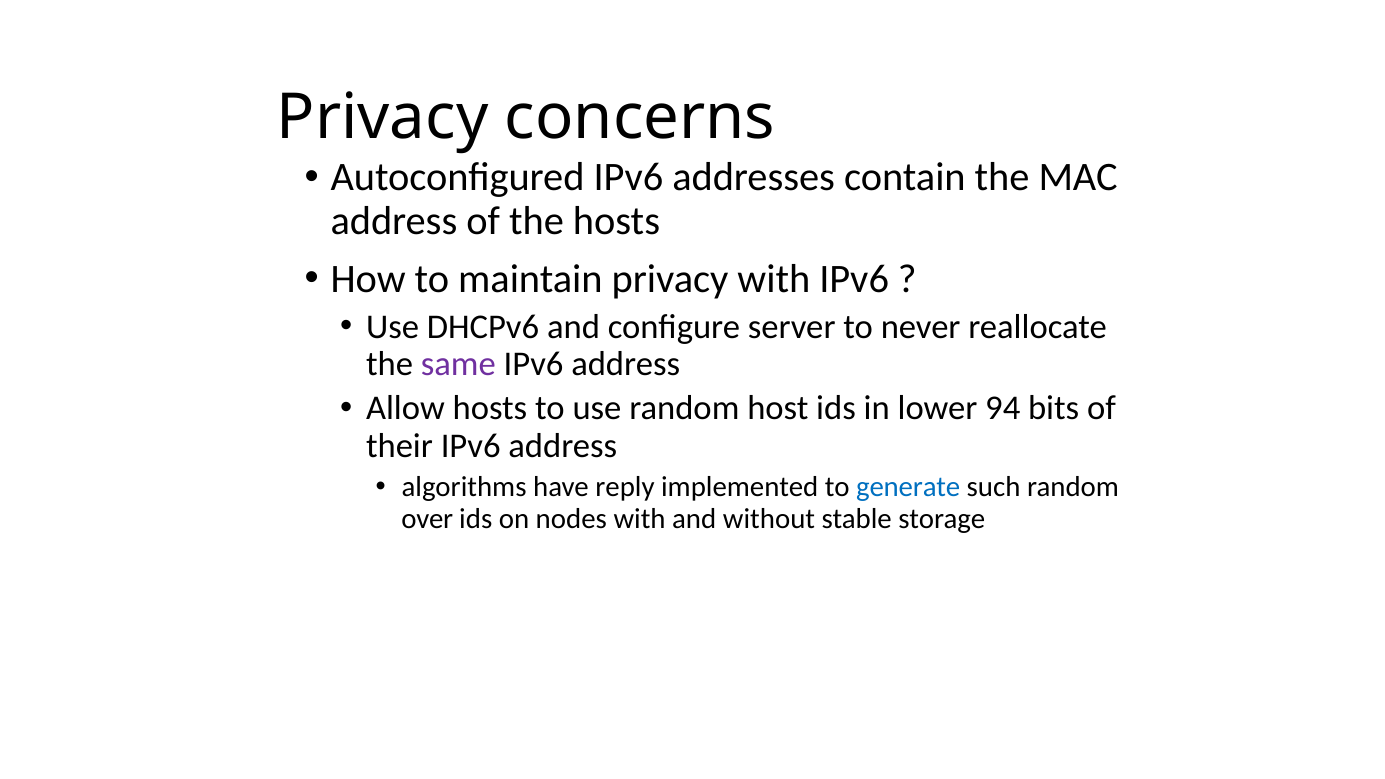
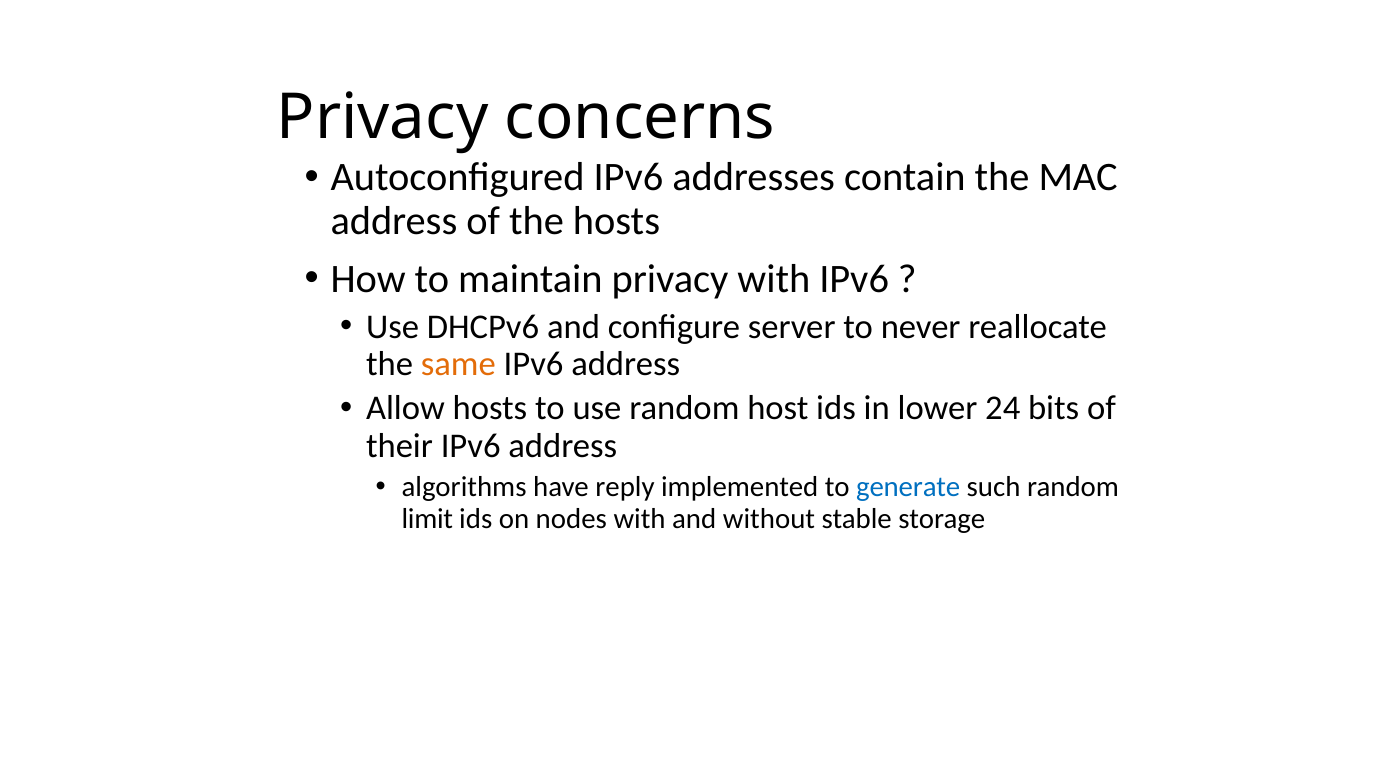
same colour: purple -> orange (458, 364)
94: 94 -> 24 (1003, 409)
over: over -> limit (427, 519)
